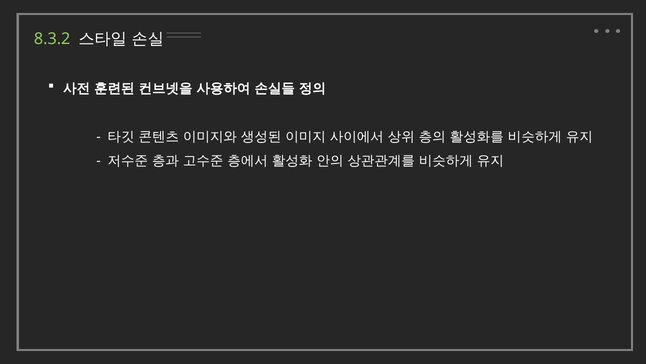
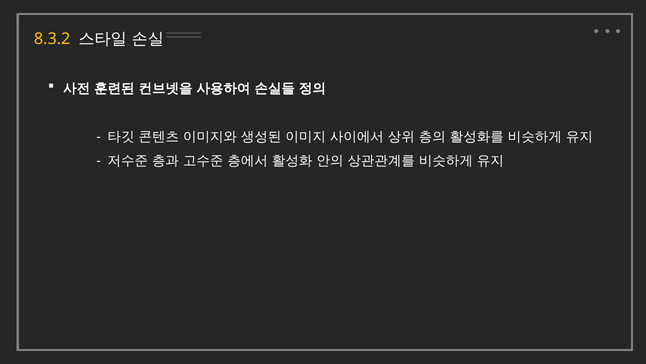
8.3.2 colour: light green -> yellow (52, 39)
